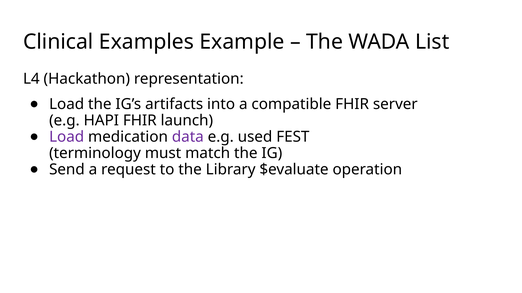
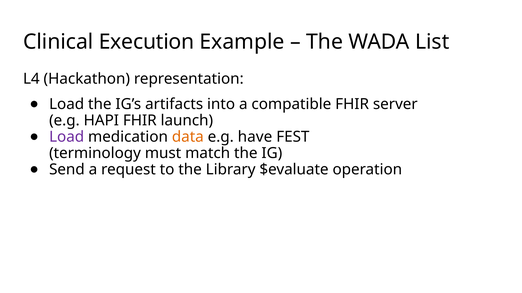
Examples: Examples -> Execution (147, 42)
data colour: purple -> orange (188, 137)
used: used -> have (255, 137)
